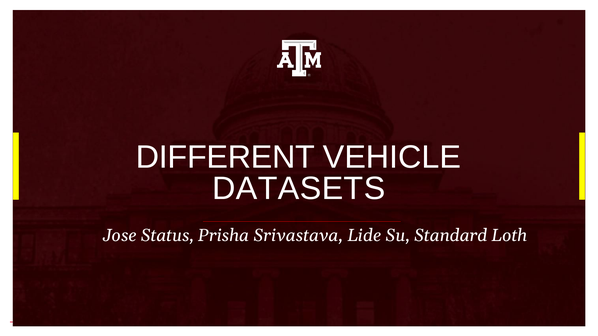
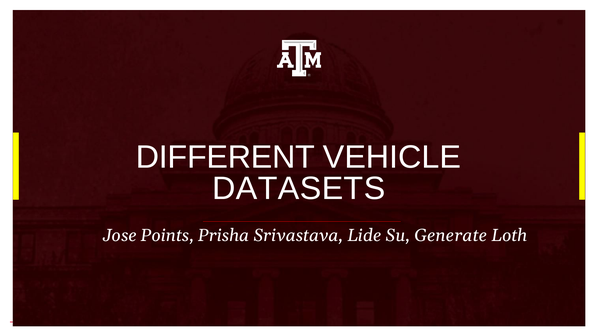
Status: Status -> Points (168, 236)
Standard: Standard -> Generate (451, 236)
